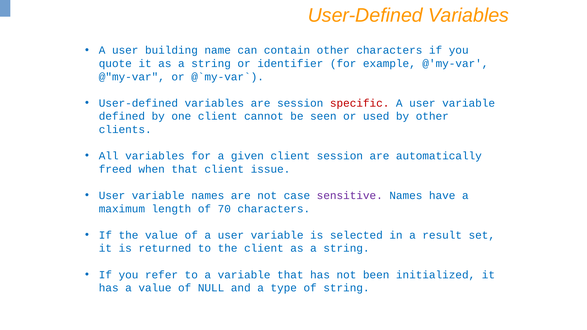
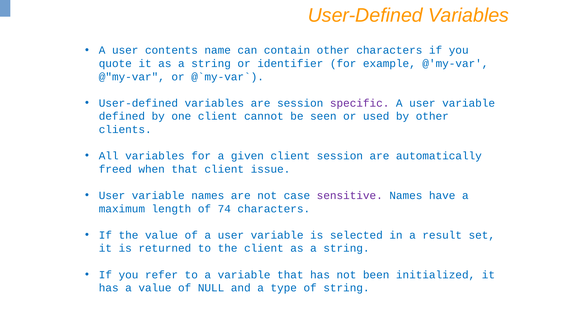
building: building -> contents (171, 50)
specific colour: red -> purple (360, 103)
70: 70 -> 74 (224, 209)
